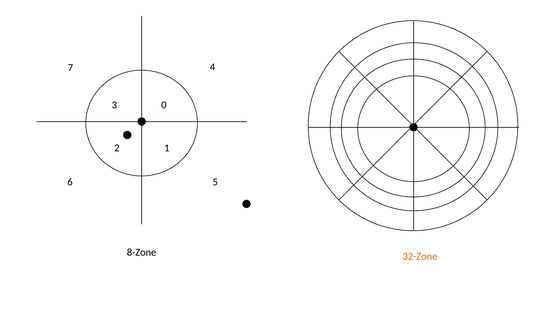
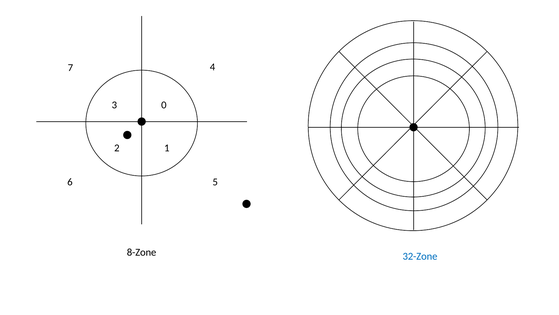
32-Zone colour: orange -> blue (420, 256)
